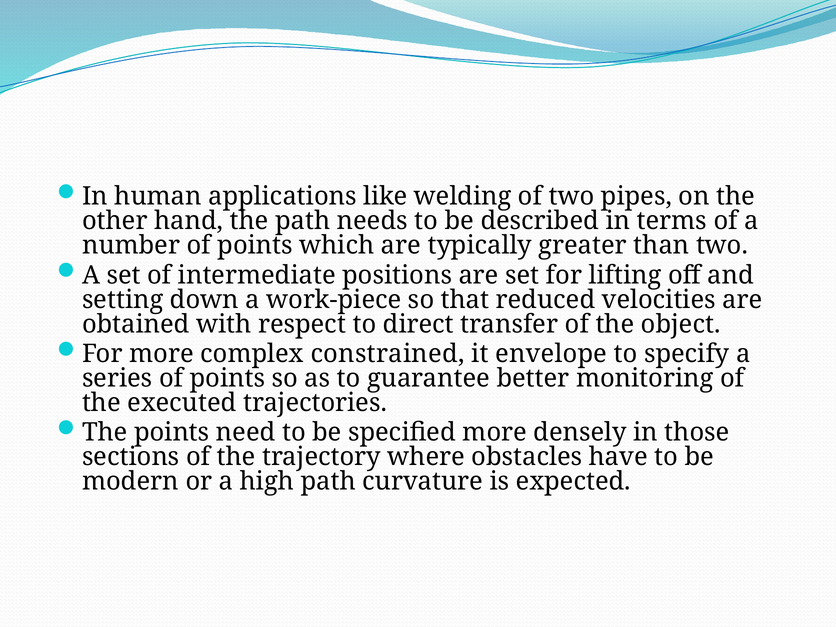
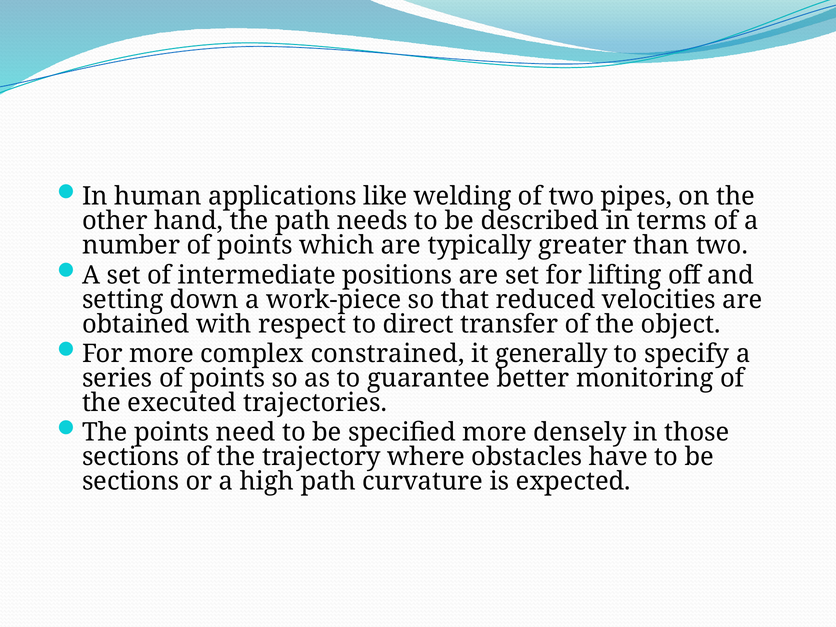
envelope: envelope -> generally (551, 354)
modern: modern -> sections (131, 481)
